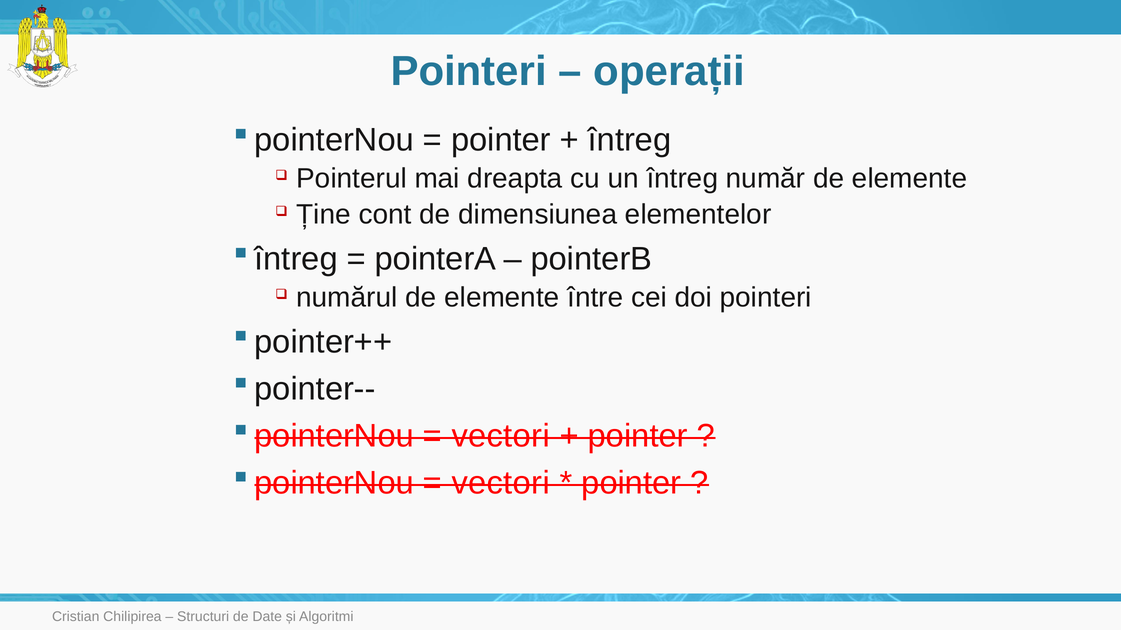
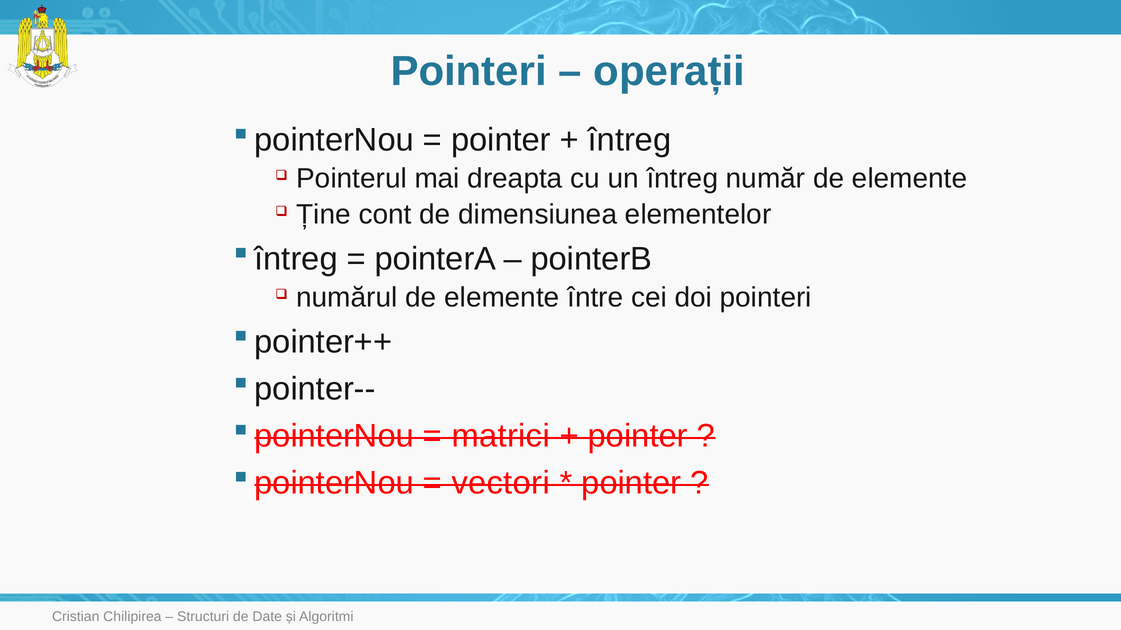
vectori: vectori -> matrici (501, 436)
